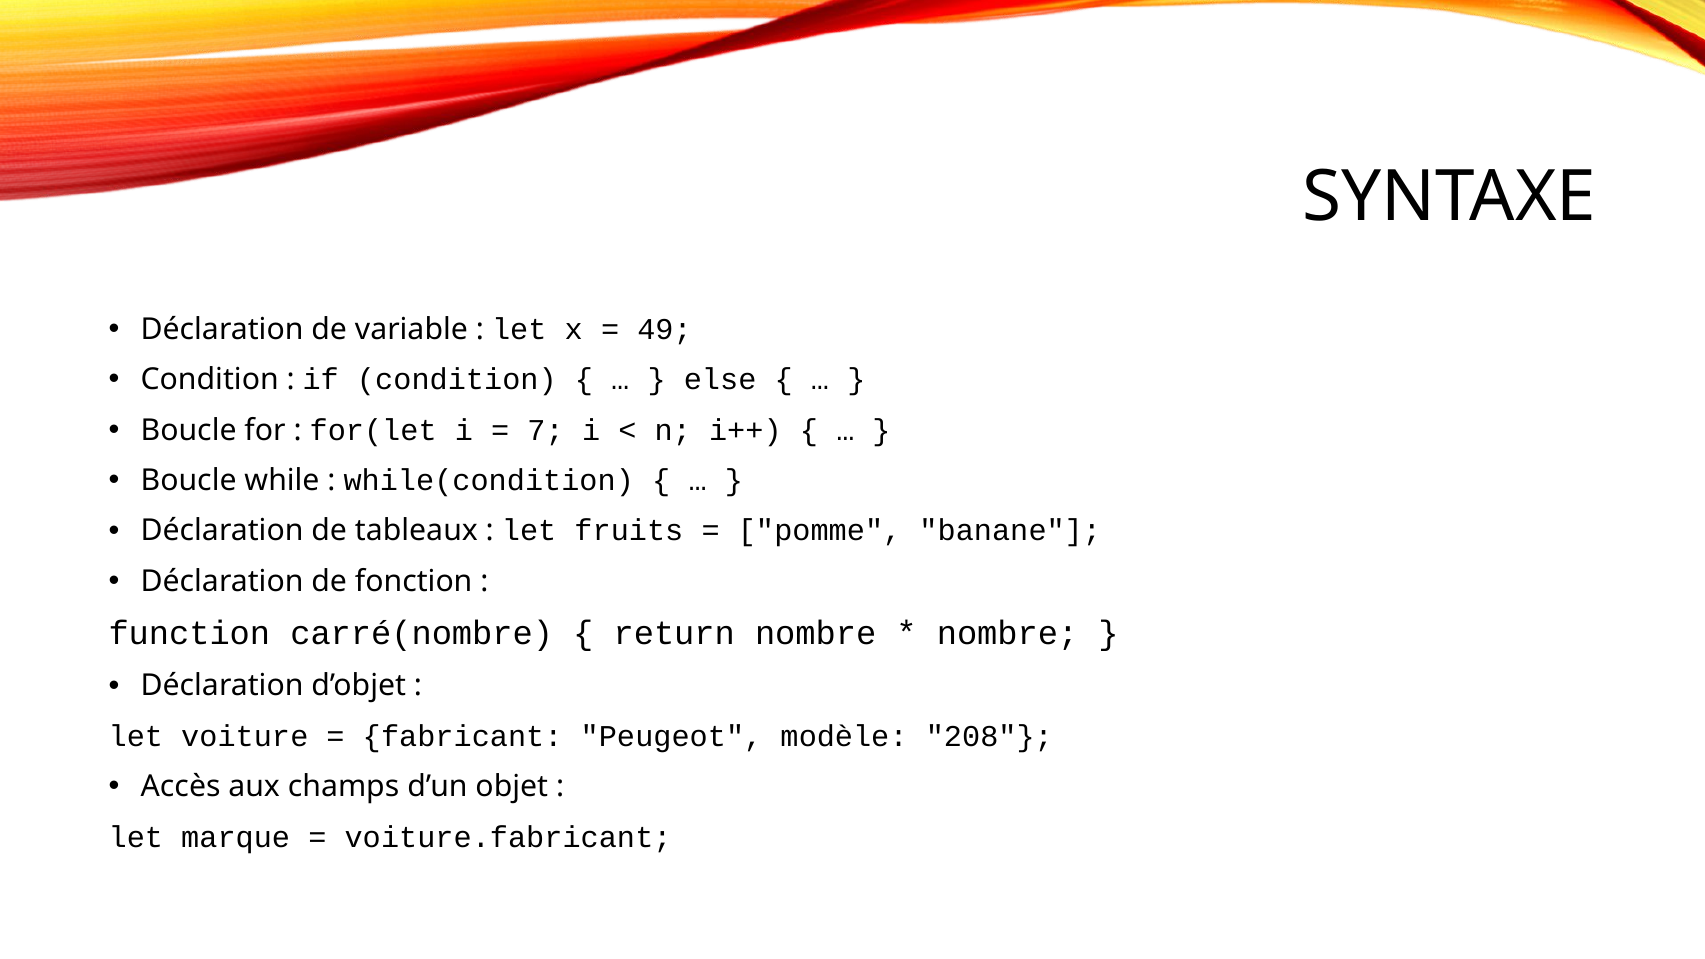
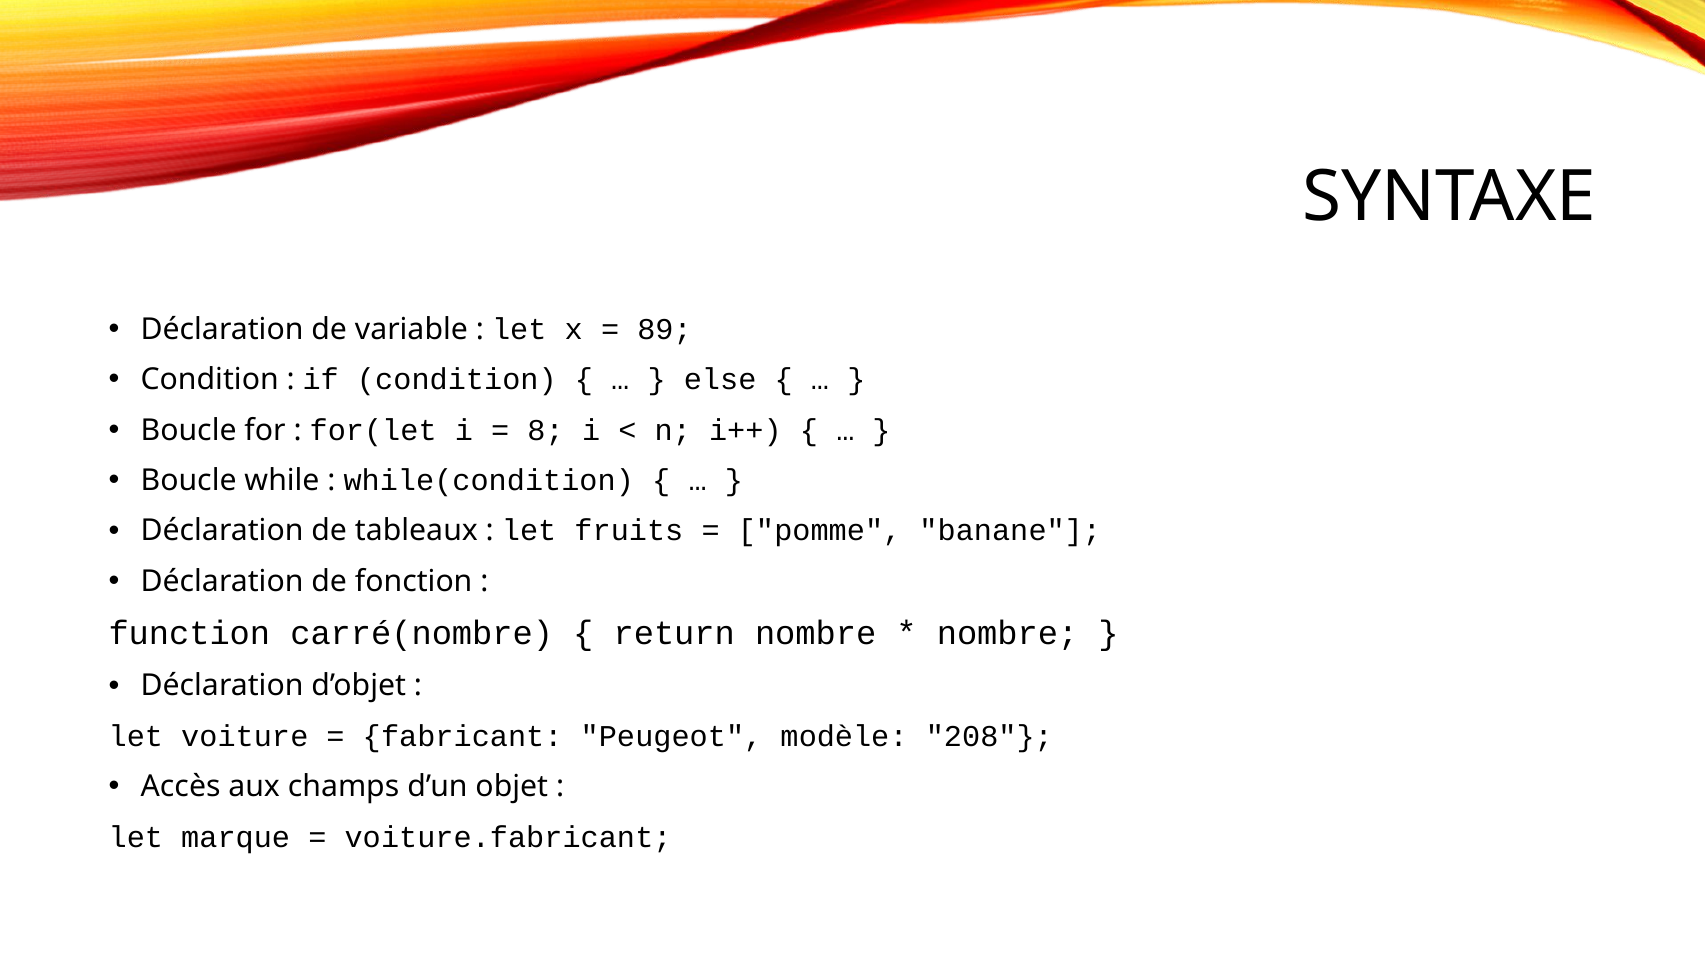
49: 49 -> 89 (665, 329)
7: 7 -> 8 (546, 430)
